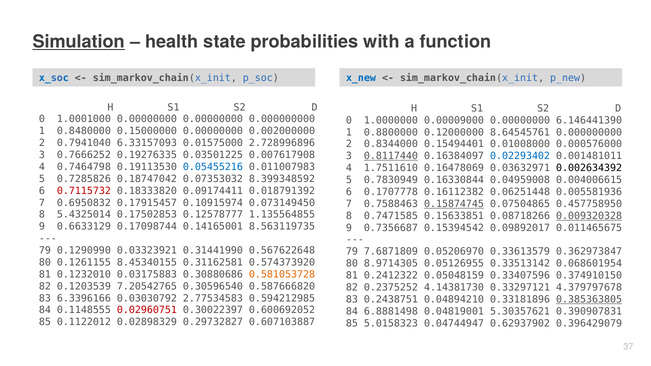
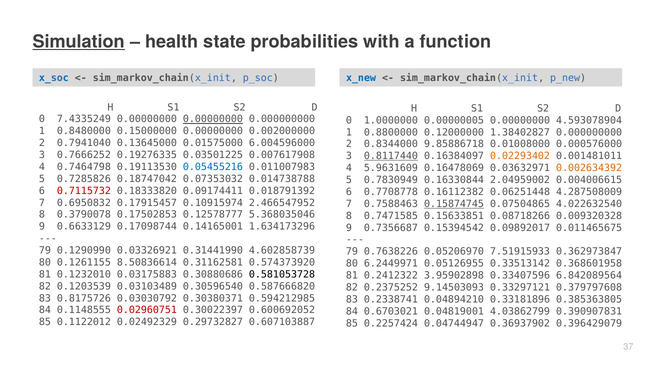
1.0001000: 1.0001000 -> 7.4335249 (84, 119)
0.00000000 underline: none -> present (213, 119)
0.00009000: 0.00009000 -> 0.00000005 (454, 120)
6.146441390: 6.146441390 -> 4.593078904 (589, 120)
8.64545761: 8.64545761 -> 1.38402827 (520, 132)
6.33157093: 6.33157093 -> 0.13645000 (147, 143)
2.728996896: 2.728996896 -> 6.004596000 (282, 143)
0.15494401: 0.15494401 -> 9.85886718 (454, 144)
0.02293402 colour: blue -> orange (520, 156)
1.7511610: 1.7511610 -> 5.9631609 (391, 168)
0.002634392 colour: black -> orange (589, 168)
8.399348592: 8.399348592 -> 0.014738788 (282, 179)
0.04959008: 0.04959008 -> 2.04959002 (520, 180)
0.1707778: 0.1707778 -> 0.7708778 (391, 192)
0.005581936: 0.005581936 -> 4.287508009 (589, 192)
0.073149450: 0.073149450 -> 2.466547952 (282, 203)
0.457758950: 0.457758950 -> 4.022632540 (589, 204)
5.4325014: 5.4325014 -> 0.3790078 (84, 215)
1.135564855: 1.135564855 -> 5.368035046 (282, 215)
0.009320328 underline: present -> none (589, 216)
8.563119735: 8.563119735 -> 1.634173296 (282, 227)
0.03323921: 0.03323921 -> 0.03326921 (147, 251)
0.567622648: 0.567622648 -> 4.602858739 (282, 251)
7.6871809: 7.6871809 -> 0.7638226 (391, 252)
0.33613579: 0.33613579 -> 7.51915933 (520, 252)
8.45340155: 8.45340155 -> 8.50836614 (147, 263)
8.9714305: 8.9714305 -> 6.2449971 (391, 264)
0.068601954: 0.068601954 -> 0.368601958 (589, 264)
0.581053728 colour: orange -> black (282, 275)
0.05048159: 0.05048159 -> 3.95902898 (454, 276)
0.374910150: 0.374910150 -> 6.842089564 (589, 276)
7.20542765: 7.20542765 -> 0.03103489 (147, 286)
4.14381730: 4.14381730 -> 9.14503093 (454, 288)
4.379797678: 4.379797678 -> 0.379797608 (589, 288)
6.3396166: 6.3396166 -> 0.8175726 (84, 298)
2.77534583: 2.77534583 -> 0.30380371 (213, 298)
0.2438751: 0.2438751 -> 0.2338741 (391, 300)
0.385363805 underline: present -> none (589, 300)
6.8881498: 6.8881498 -> 0.6703021 (391, 312)
5.30357621: 5.30357621 -> 4.03862799 (520, 312)
0.02898329: 0.02898329 -> 0.02492329 (147, 322)
5.0158323: 5.0158323 -> 0.2257424 (391, 323)
0.62937902: 0.62937902 -> 0.36937902 (520, 323)
